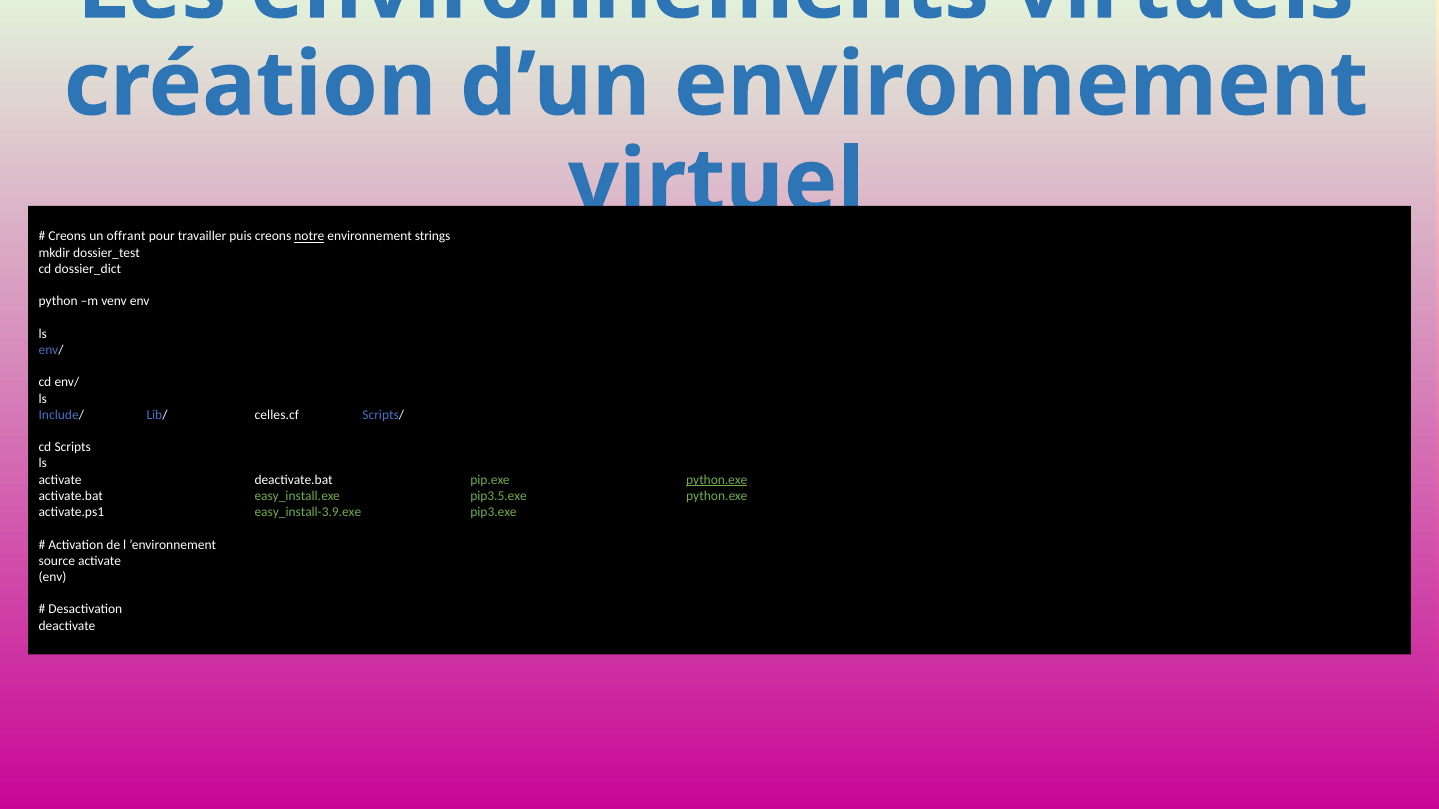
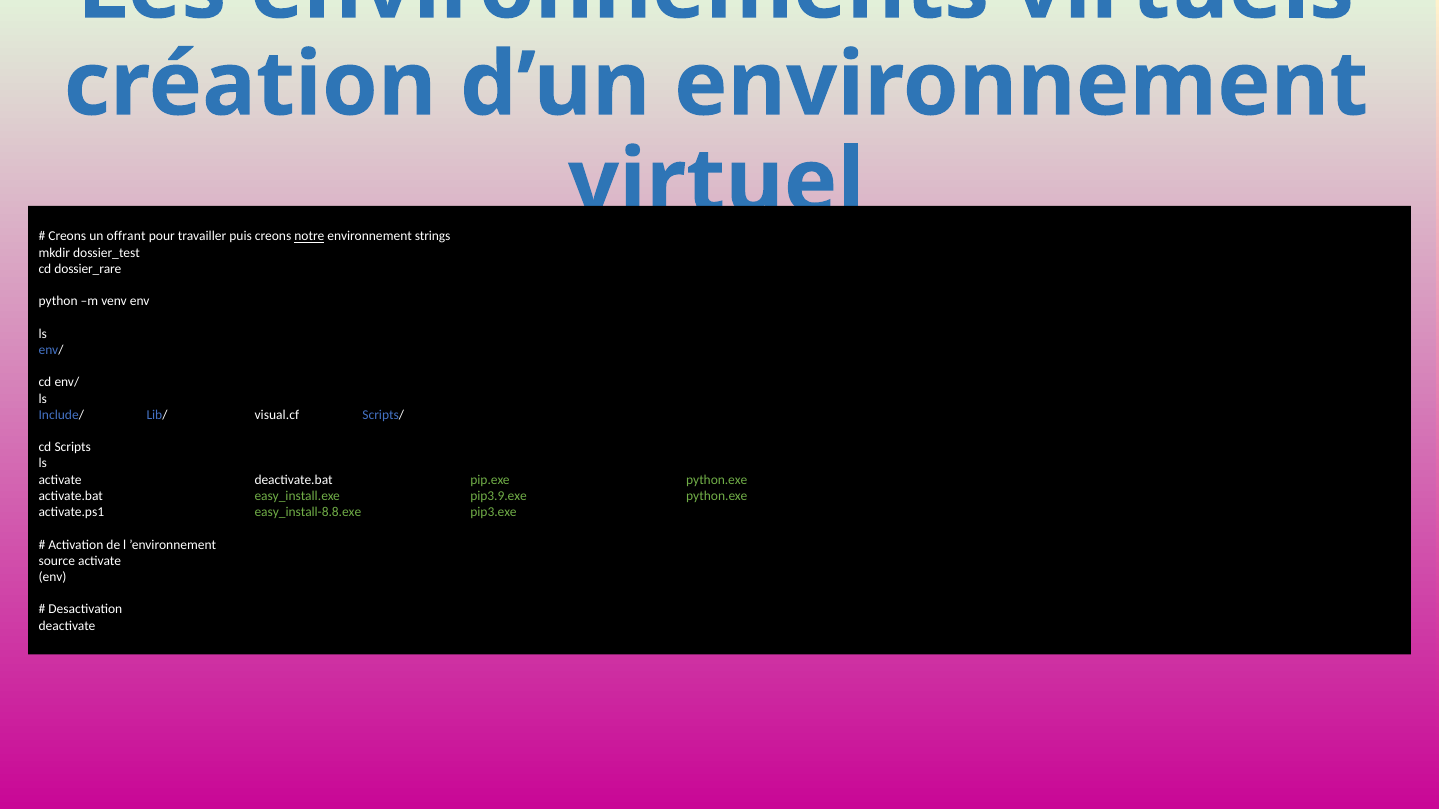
dossier_dict: dossier_dict -> dossier_rare (88, 269)
celles.cf: celles.cf -> visual.cf (277, 415)
python.exe underline: present -> none (717, 480)
pip3.5.exe: pip3.5.exe -> pip3.9.exe (499, 496)
easy_install-3.9.exe: easy_install-3.9.exe -> easy_install-8.8.exe (308, 512)
